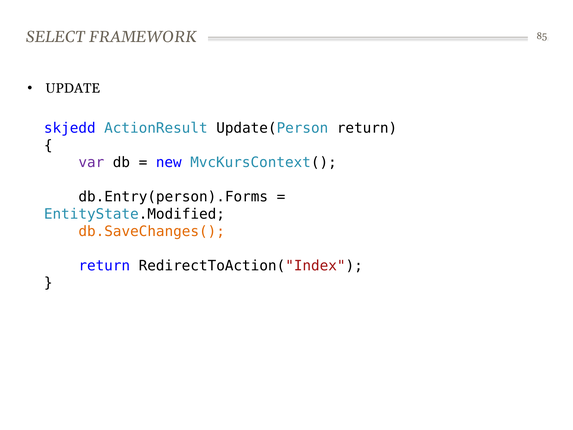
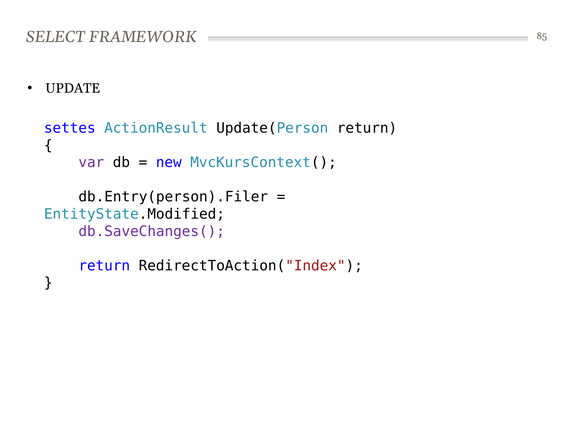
skjedd: skjedd -> settes (70, 128)
db.Entry(person).Forms: db.Entry(person).Forms -> db.Entry(person).Filer (173, 197)
db.SaveChanges( colour: orange -> purple (152, 231)
